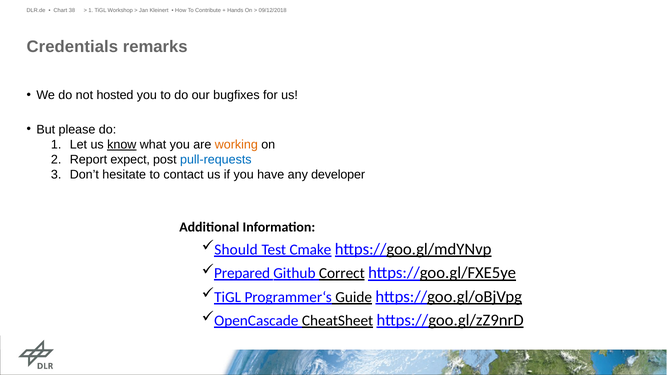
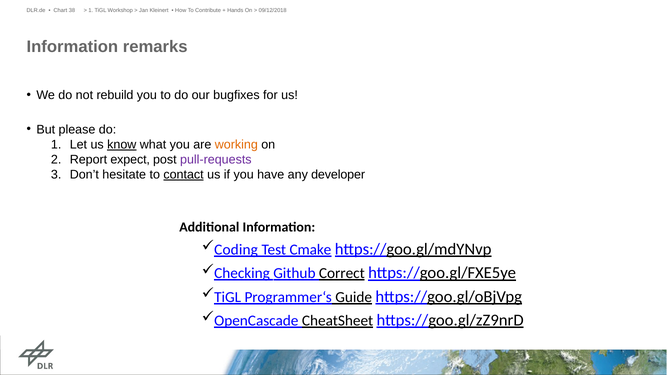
Credentials: Credentials -> Information (72, 47)
hosted: hosted -> rebuild (115, 95)
pull-requests colour: blue -> purple (216, 160)
contact underline: none -> present (184, 175)
Should: Should -> Coding (236, 250)
Prepared: Prepared -> Checking (242, 273)
